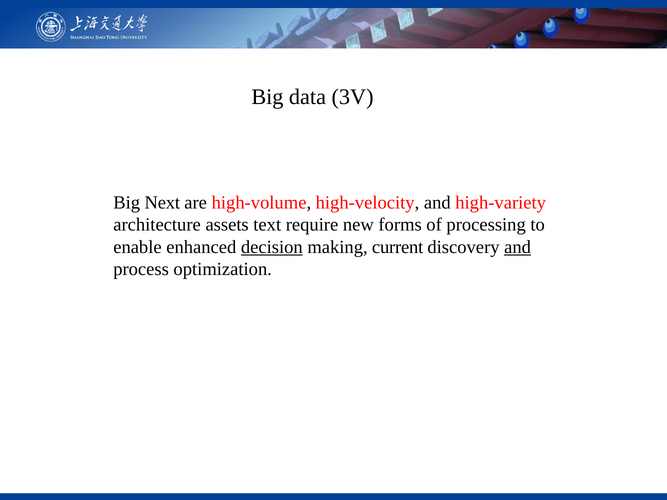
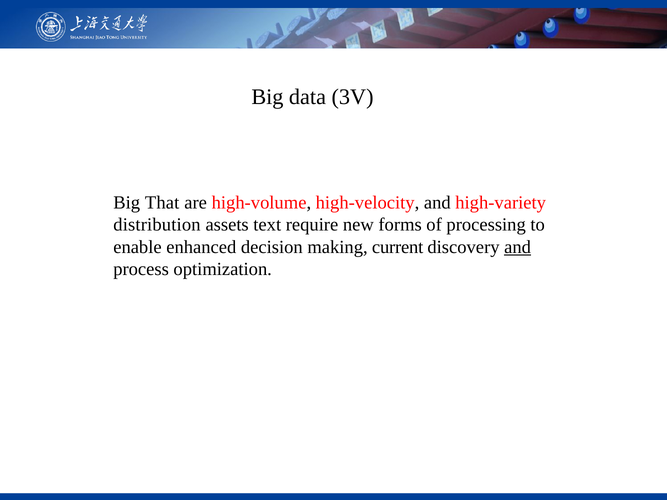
Next: Next -> That (162, 203)
architecture: architecture -> distribution (157, 225)
decision underline: present -> none (272, 247)
